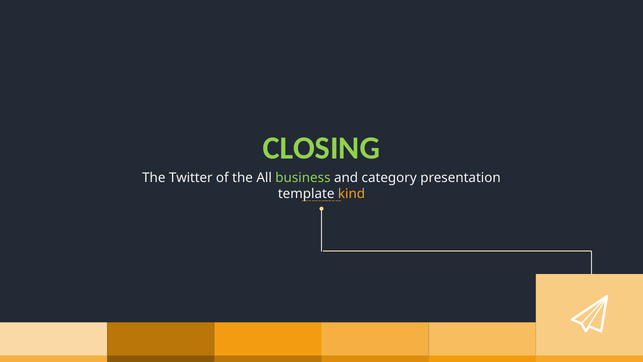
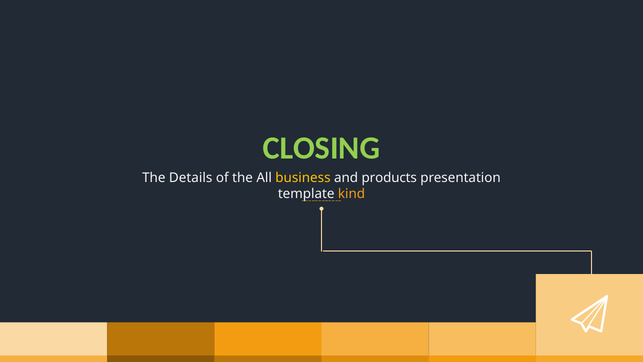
Twitter: Twitter -> Details (191, 178)
business colour: light green -> yellow (303, 178)
category: category -> products (389, 178)
